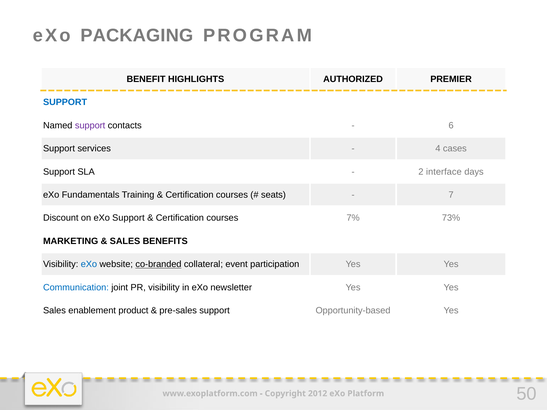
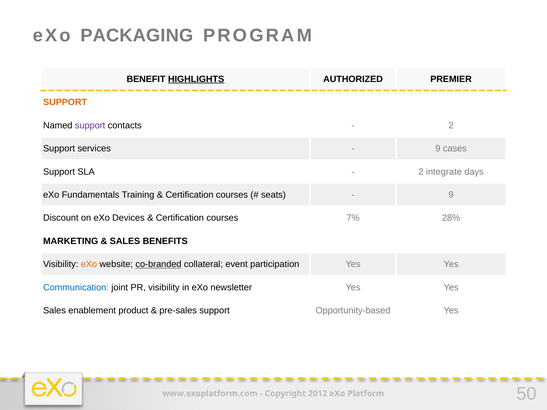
HIGHLIGHTS underline: none -> present (196, 79)
SUPPORT colour: blue -> orange (65, 102)
6: 6 -> 2 (451, 125)
4: 4 -> 9 (438, 149)
interface: interface -> integrate (444, 172)
7: 7 -> 9 (451, 195)
eXo Support: Support -> Devices (128, 218)
73%: 73% -> 28% (451, 218)
eXo colour: blue -> orange (89, 264)
